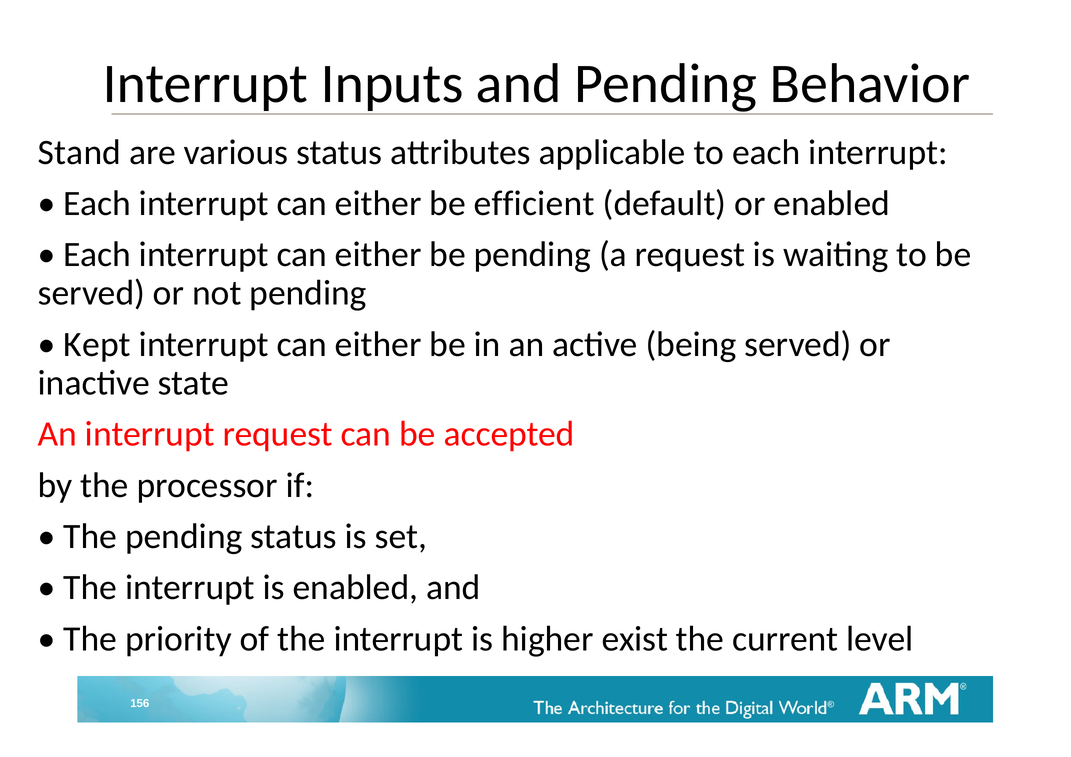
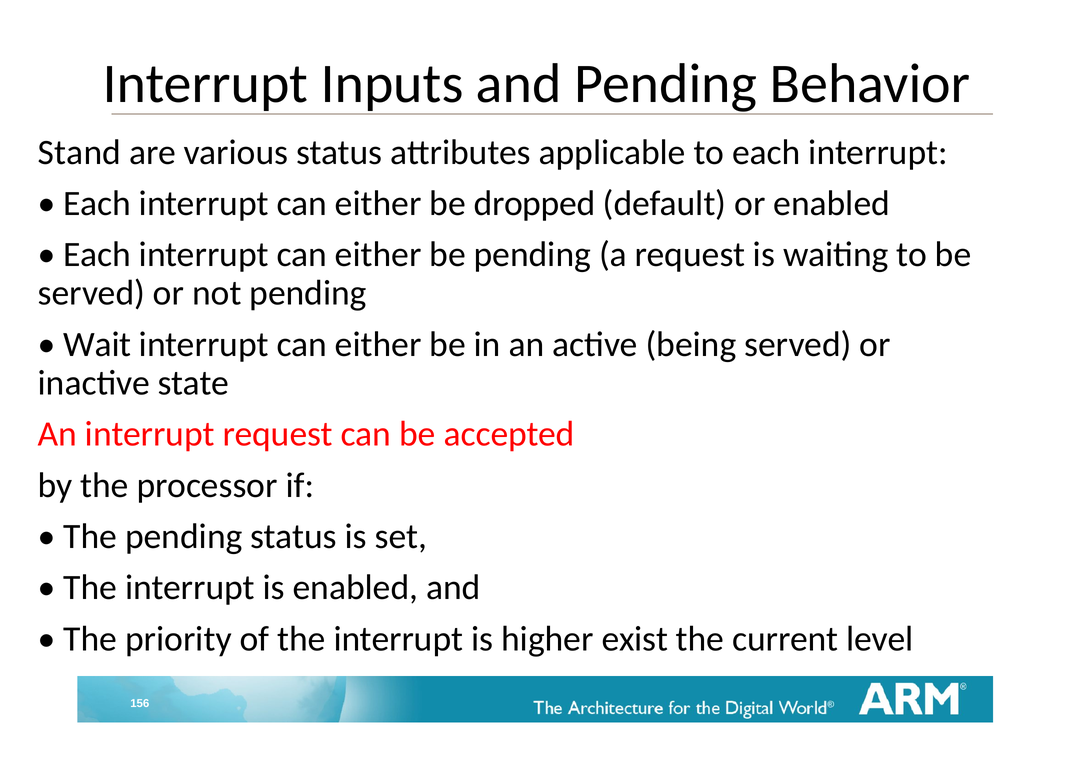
efficient: efficient -> dropped (534, 203)
Kept: Kept -> Wait (97, 344)
